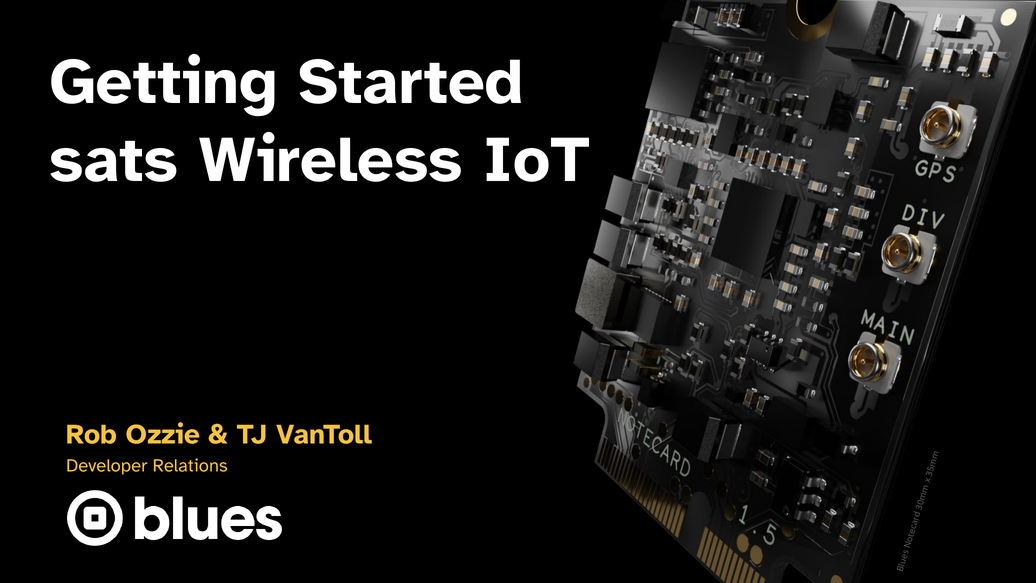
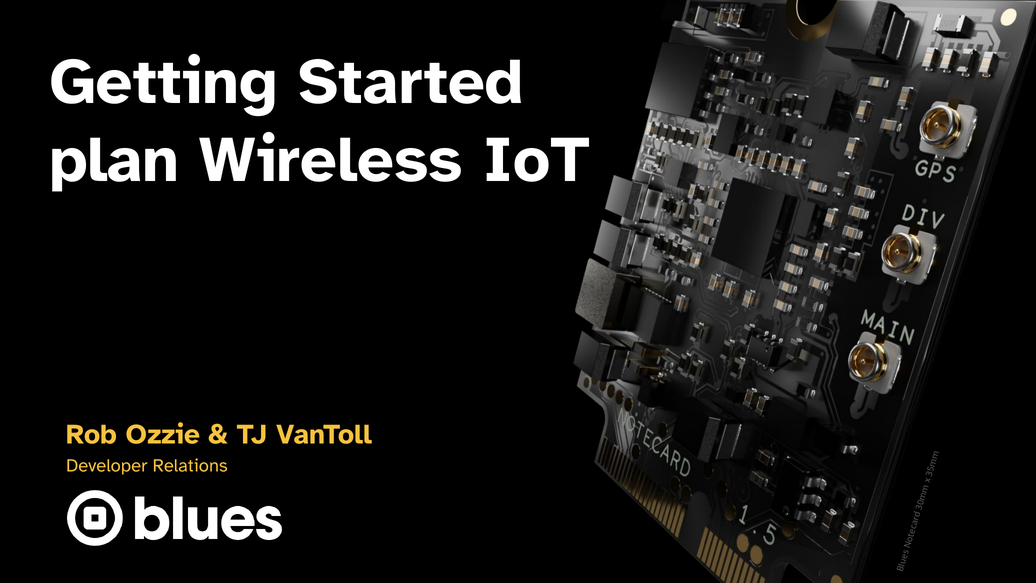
sats: sats -> plan (114, 160)
